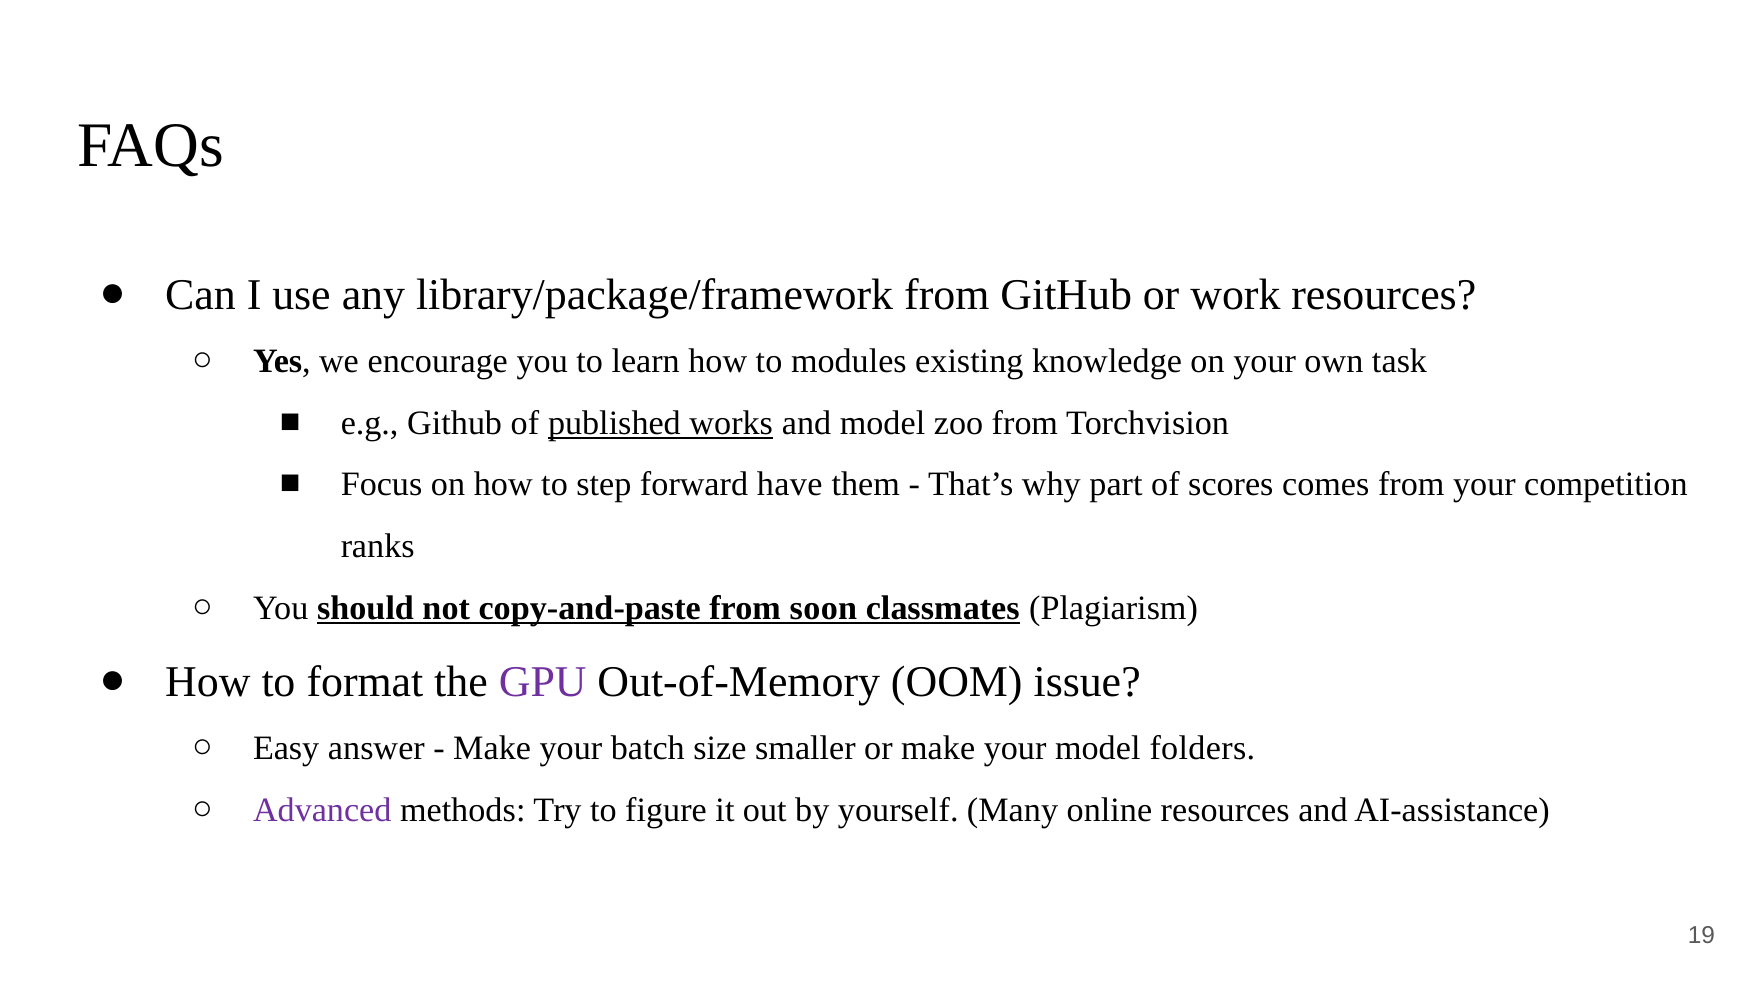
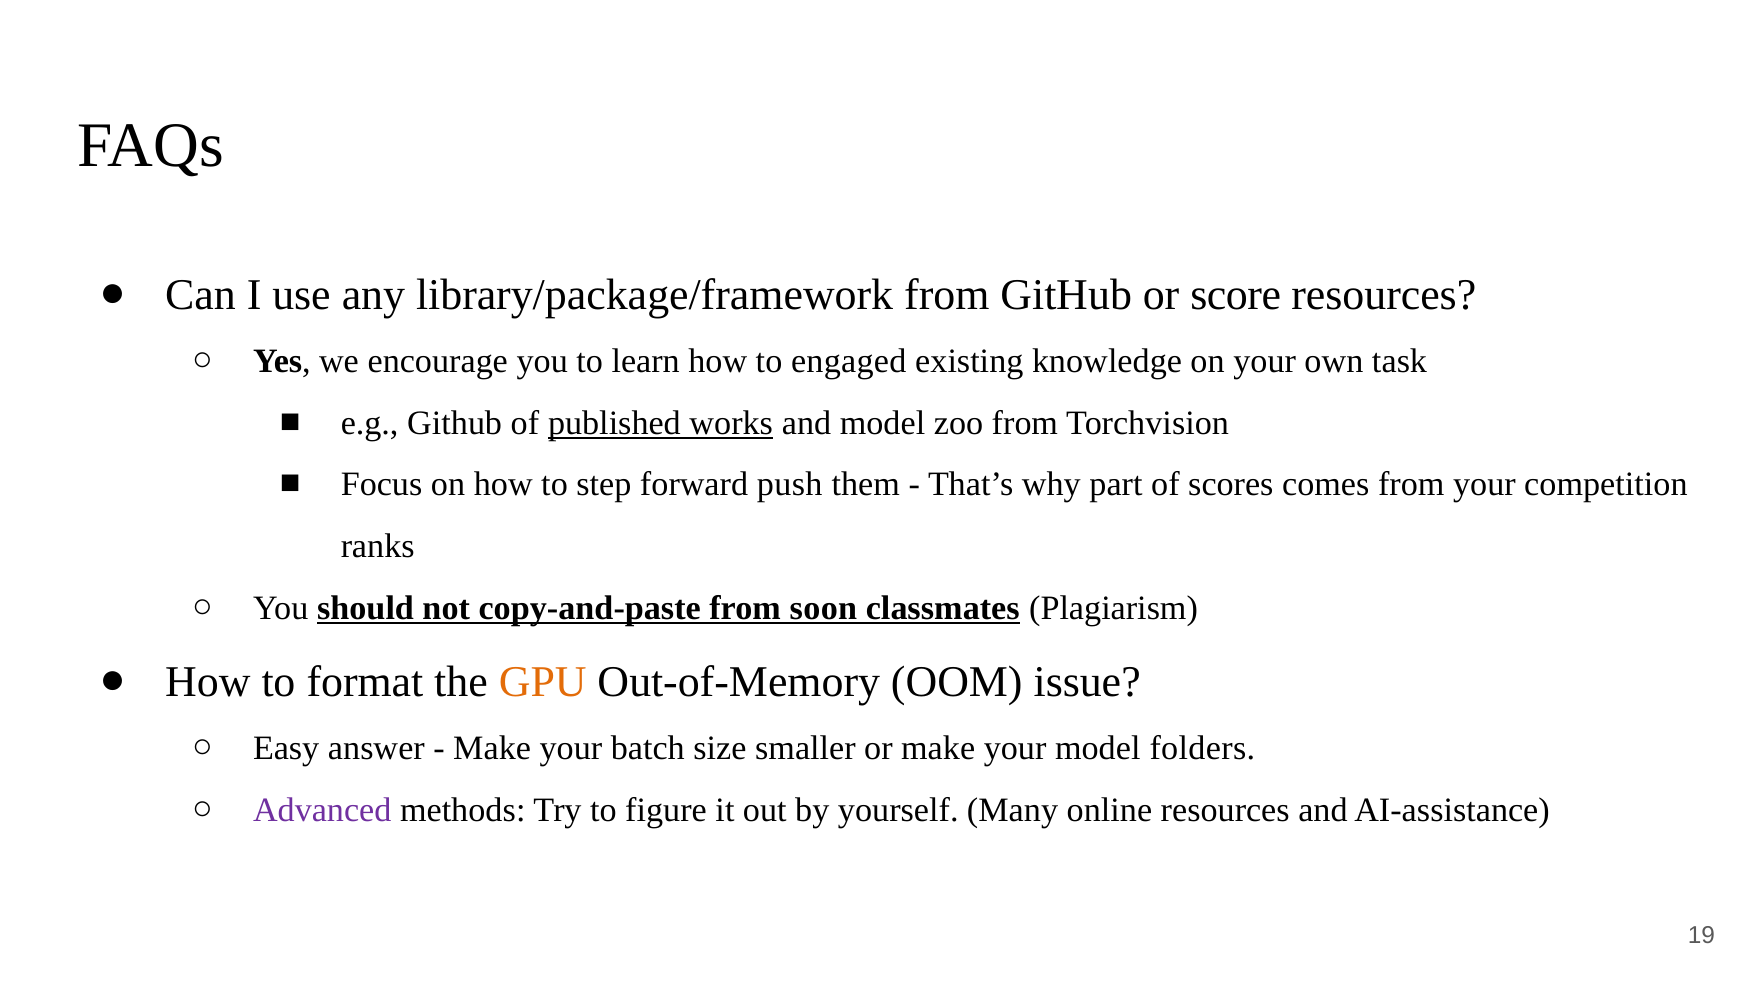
work: work -> score (1236, 295)
modules: modules -> engaged (849, 361)
have: have -> push (790, 485)
GPU colour: purple -> orange (543, 682)
